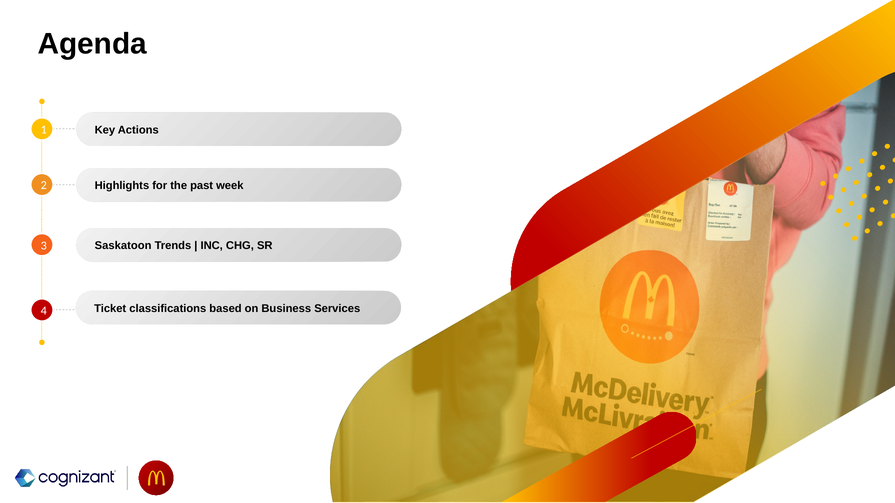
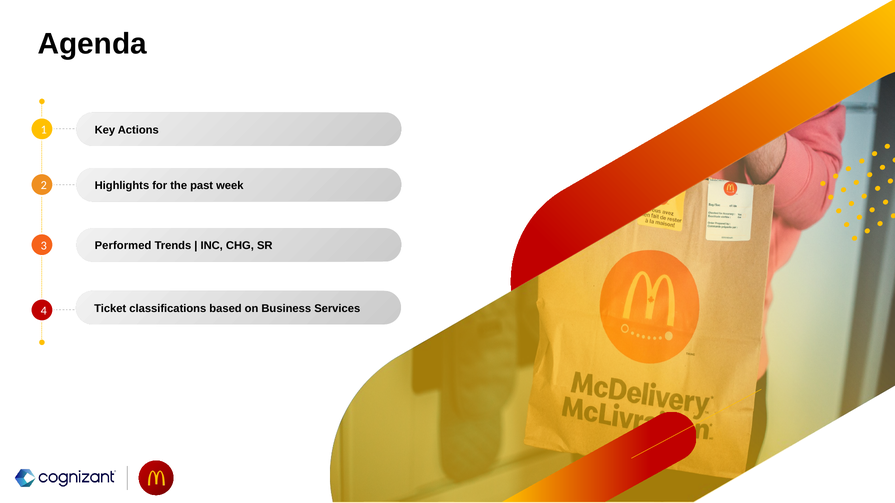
Saskatoon: Saskatoon -> Performed (123, 246)
